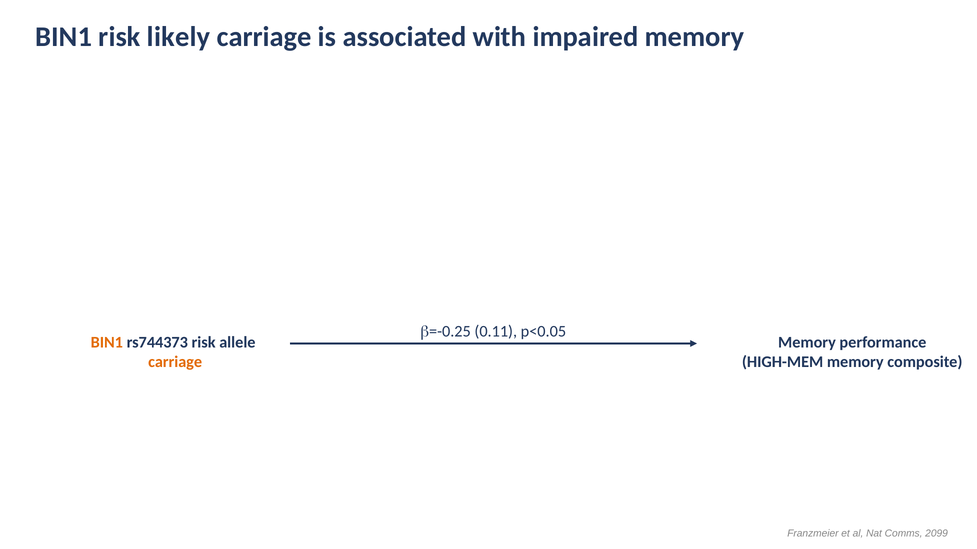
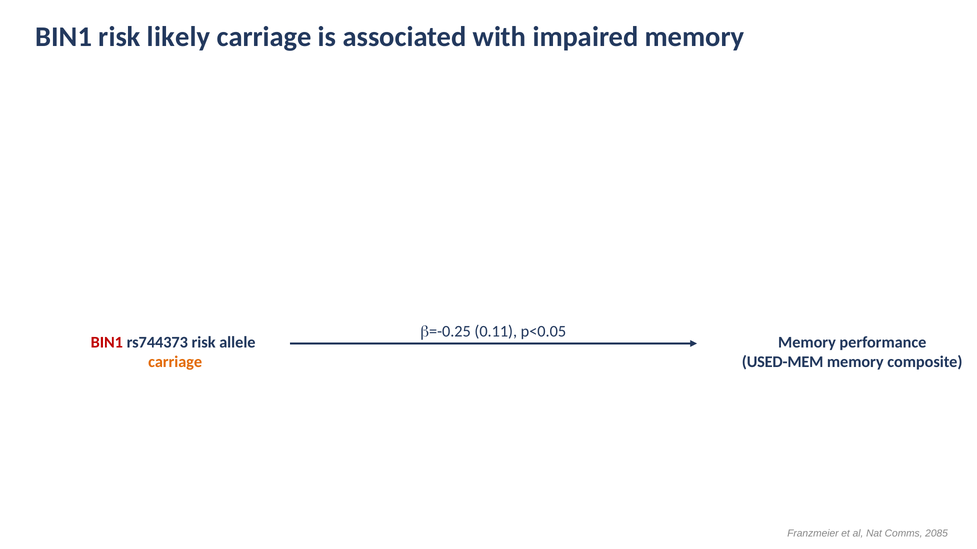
BIN1 colour: orange -> red (107, 343)
HIGH-MEM: HIGH-MEM -> USED-MEM (783, 363)
2099: 2099 -> 2085 (937, 534)
